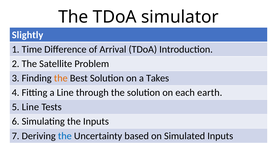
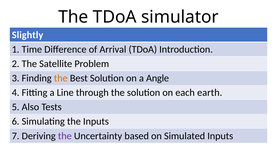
Takes: Takes -> Angle (158, 78)
5 Line: Line -> Also (30, 107)
the colour: blue -> purple (65, 136)
